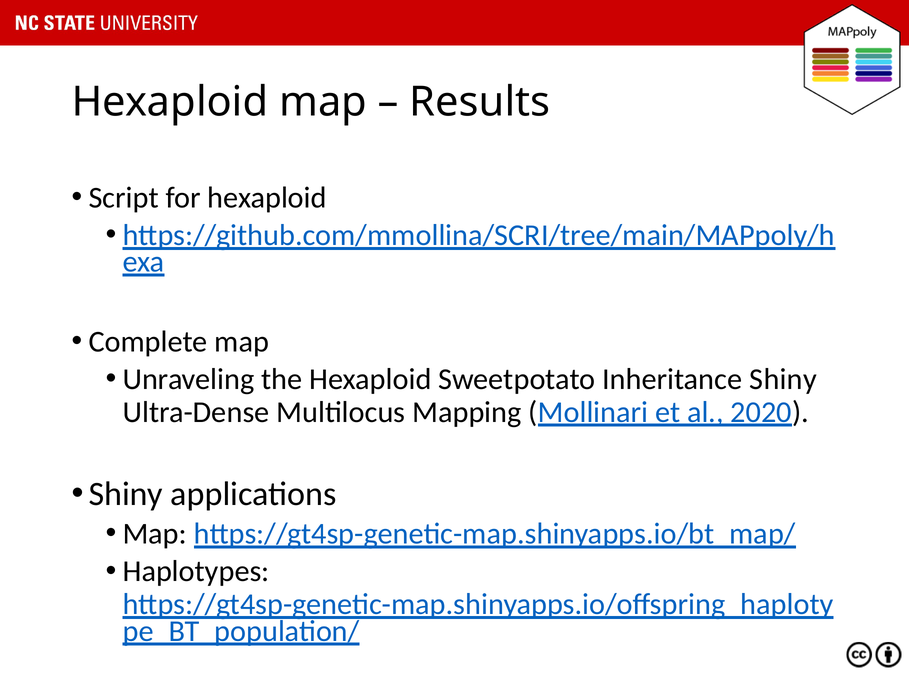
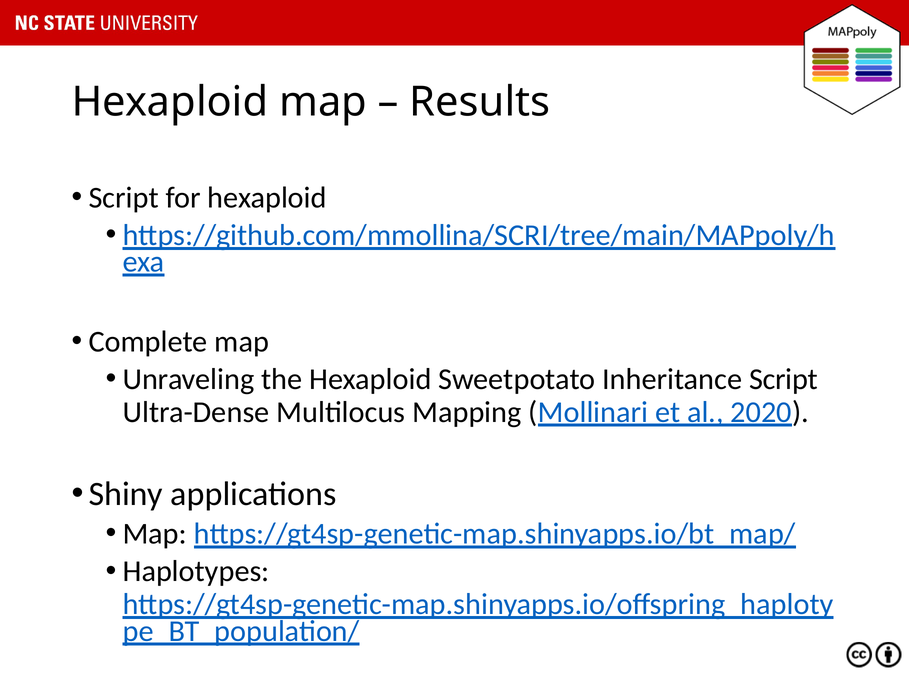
Inheritance Shiny: Shiny -> Script (783, 379)
